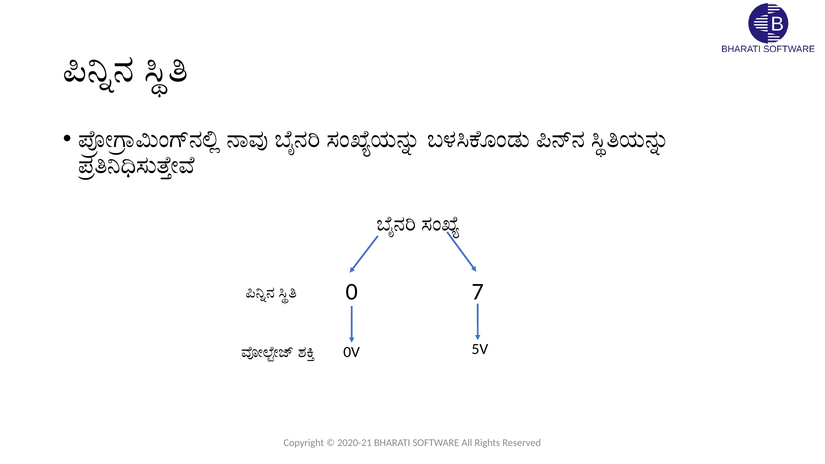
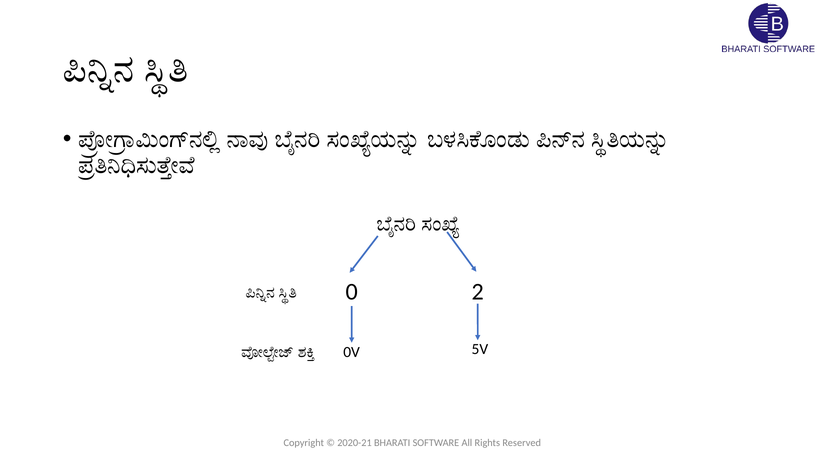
7: 7 -> 2 (478, 292)
